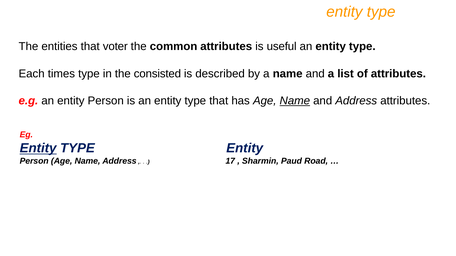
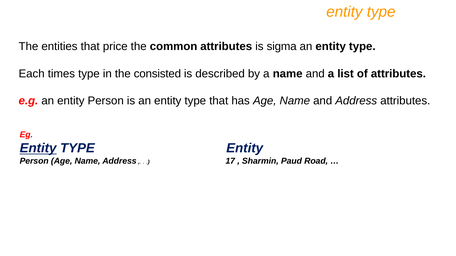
voter: voter -> price (115, 46)
useful: useful -> sigma (282, 46)
Name underline: present -> none (295, 101)
